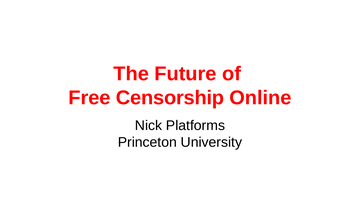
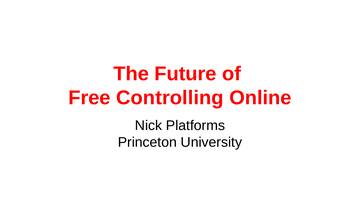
Censorship: Censorship -> Controlling (170, 98)
